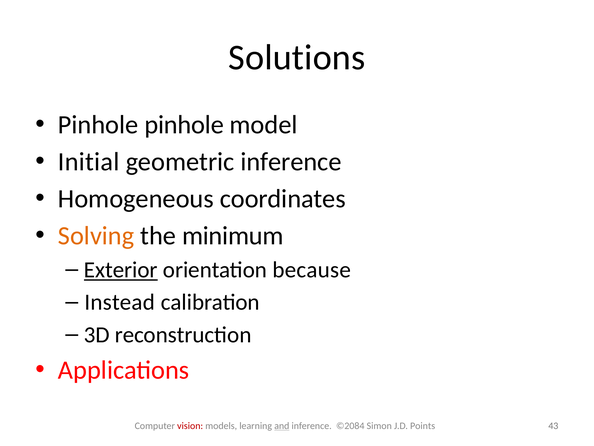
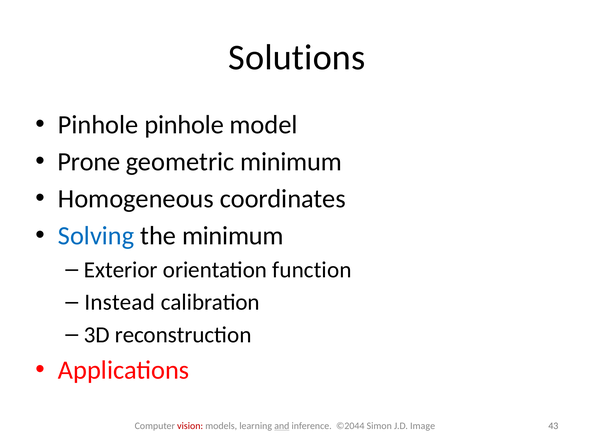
Initial: Initial -> Prone (89, 162)
geometric inference: inference -> minimum (291, 162)
Solving colour: orange -> blue (96, 236)
Exterior underline: present -> none (121, 270)
because: because -> function (312, 270)
©2084: ©2084 -> ©2044 (350, 425)
Points: Points -> Image (423, 425)
